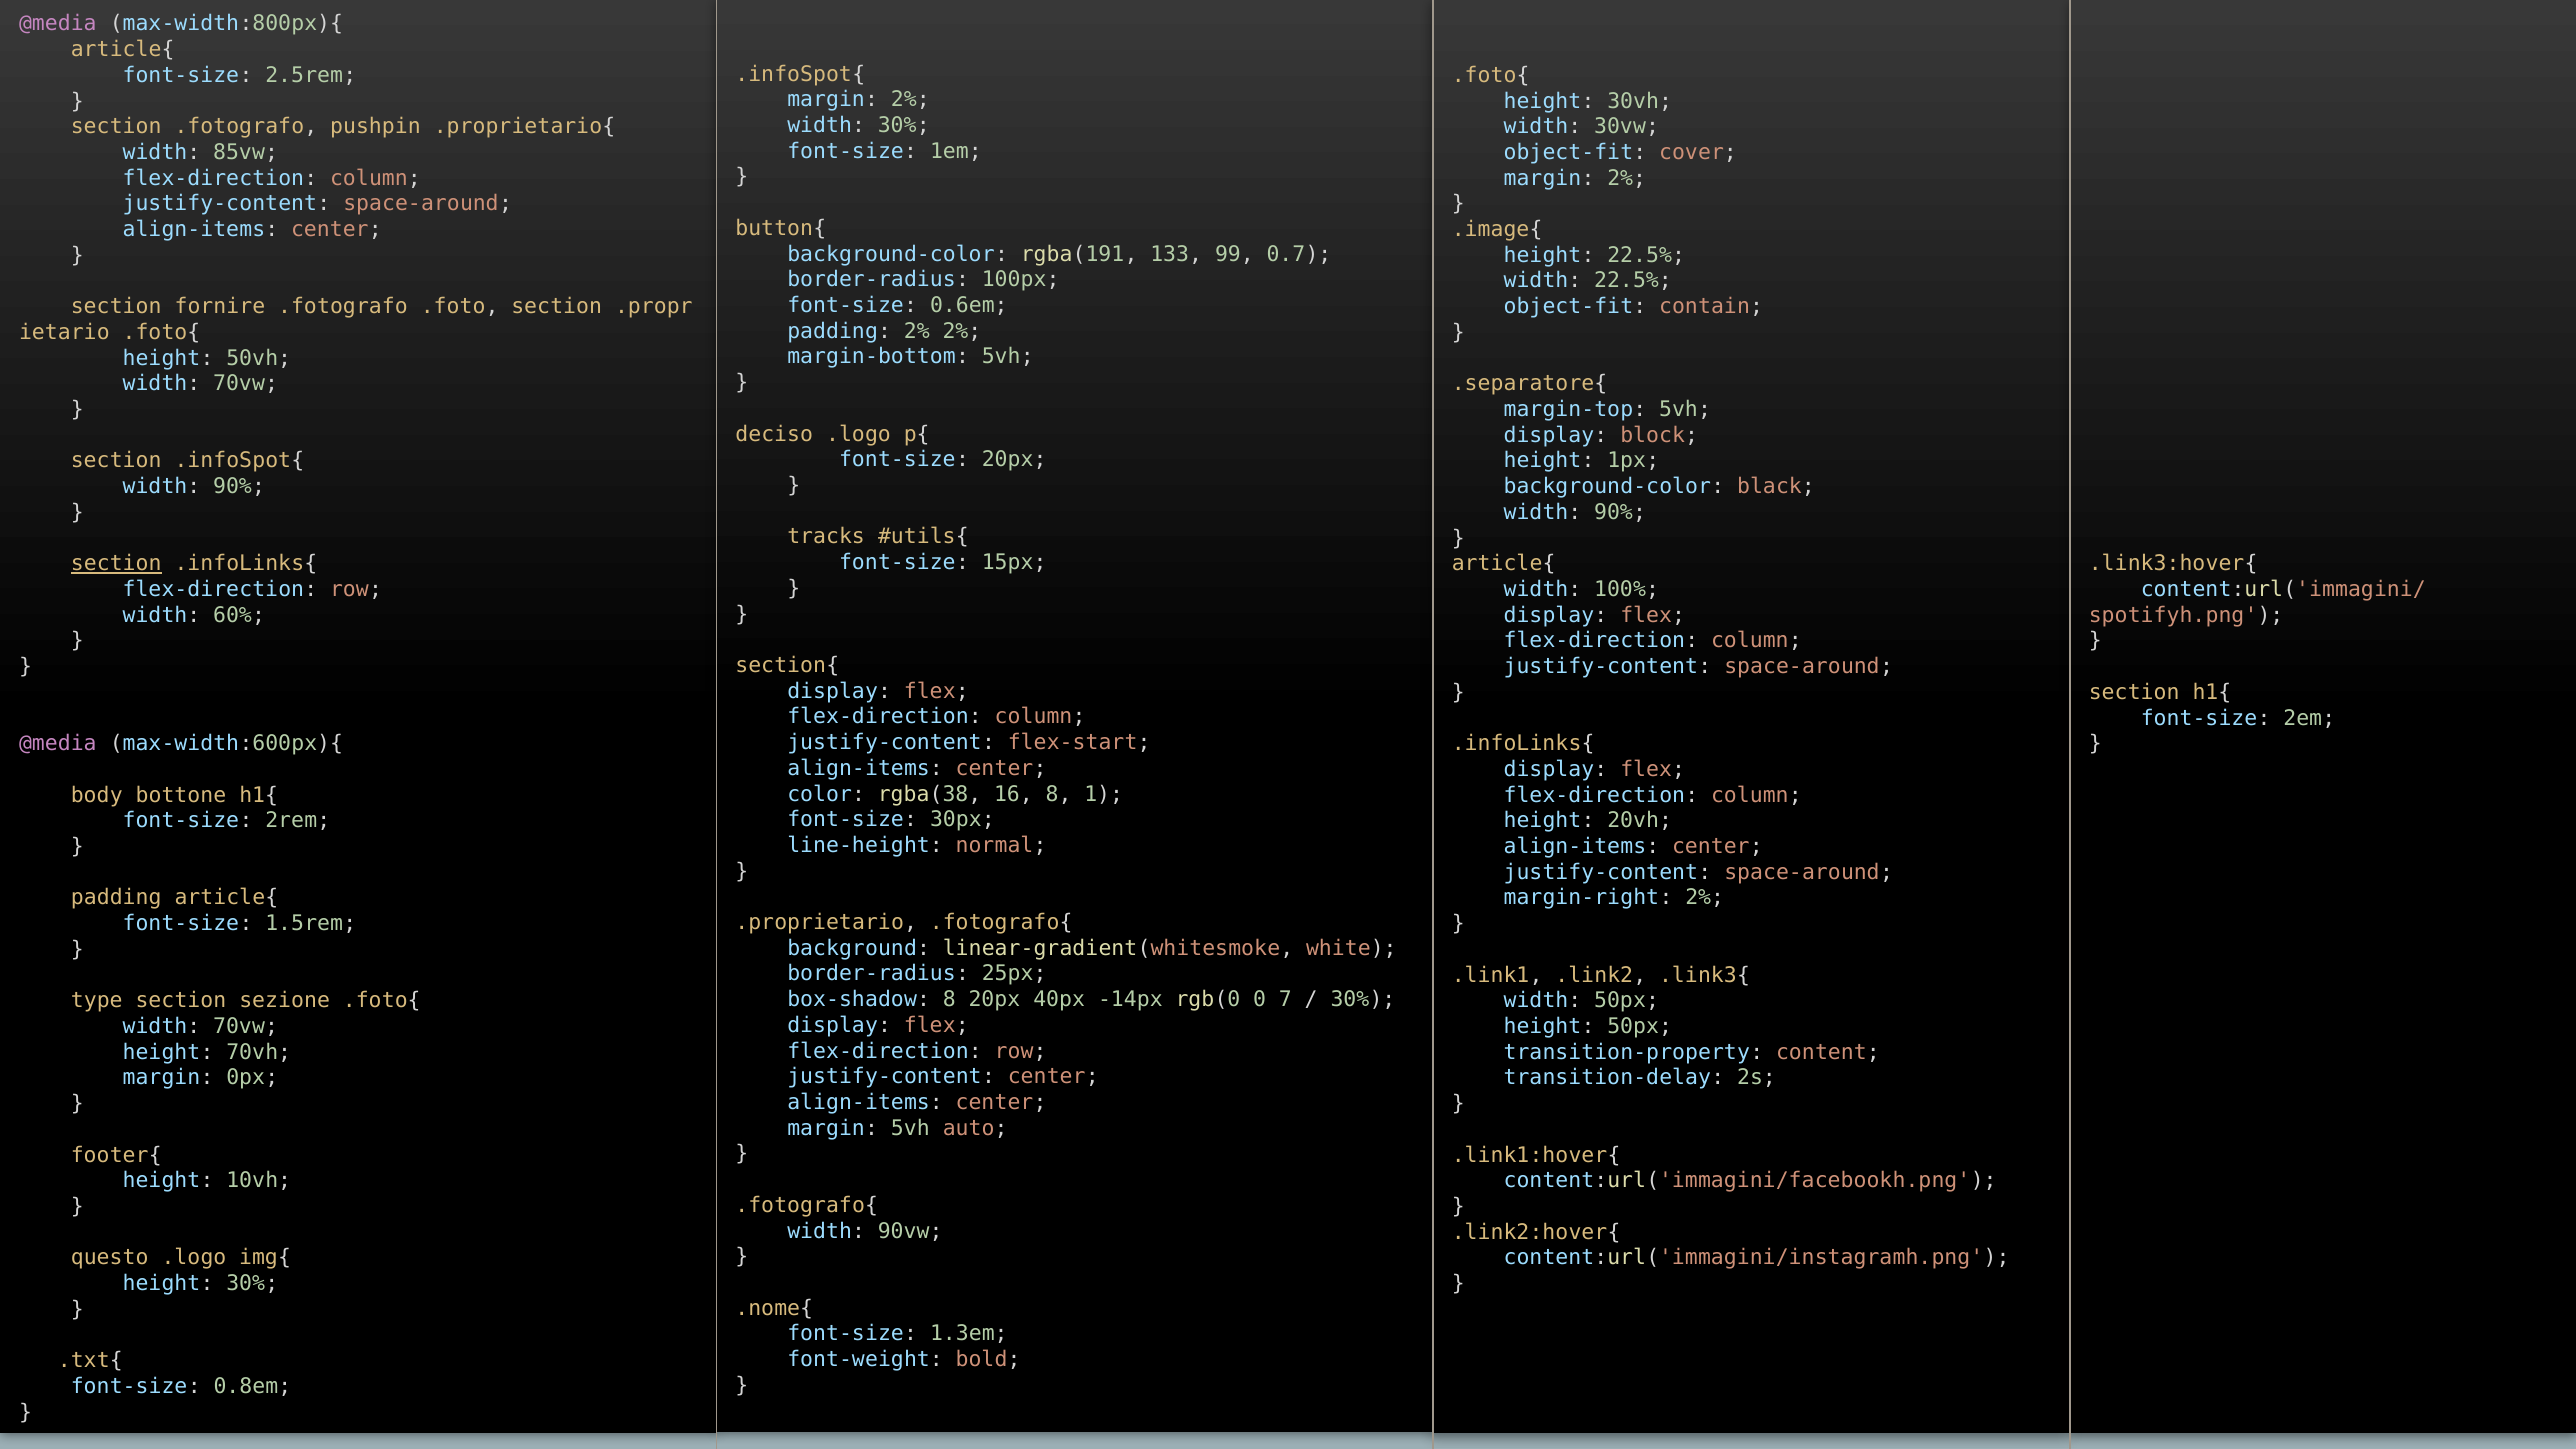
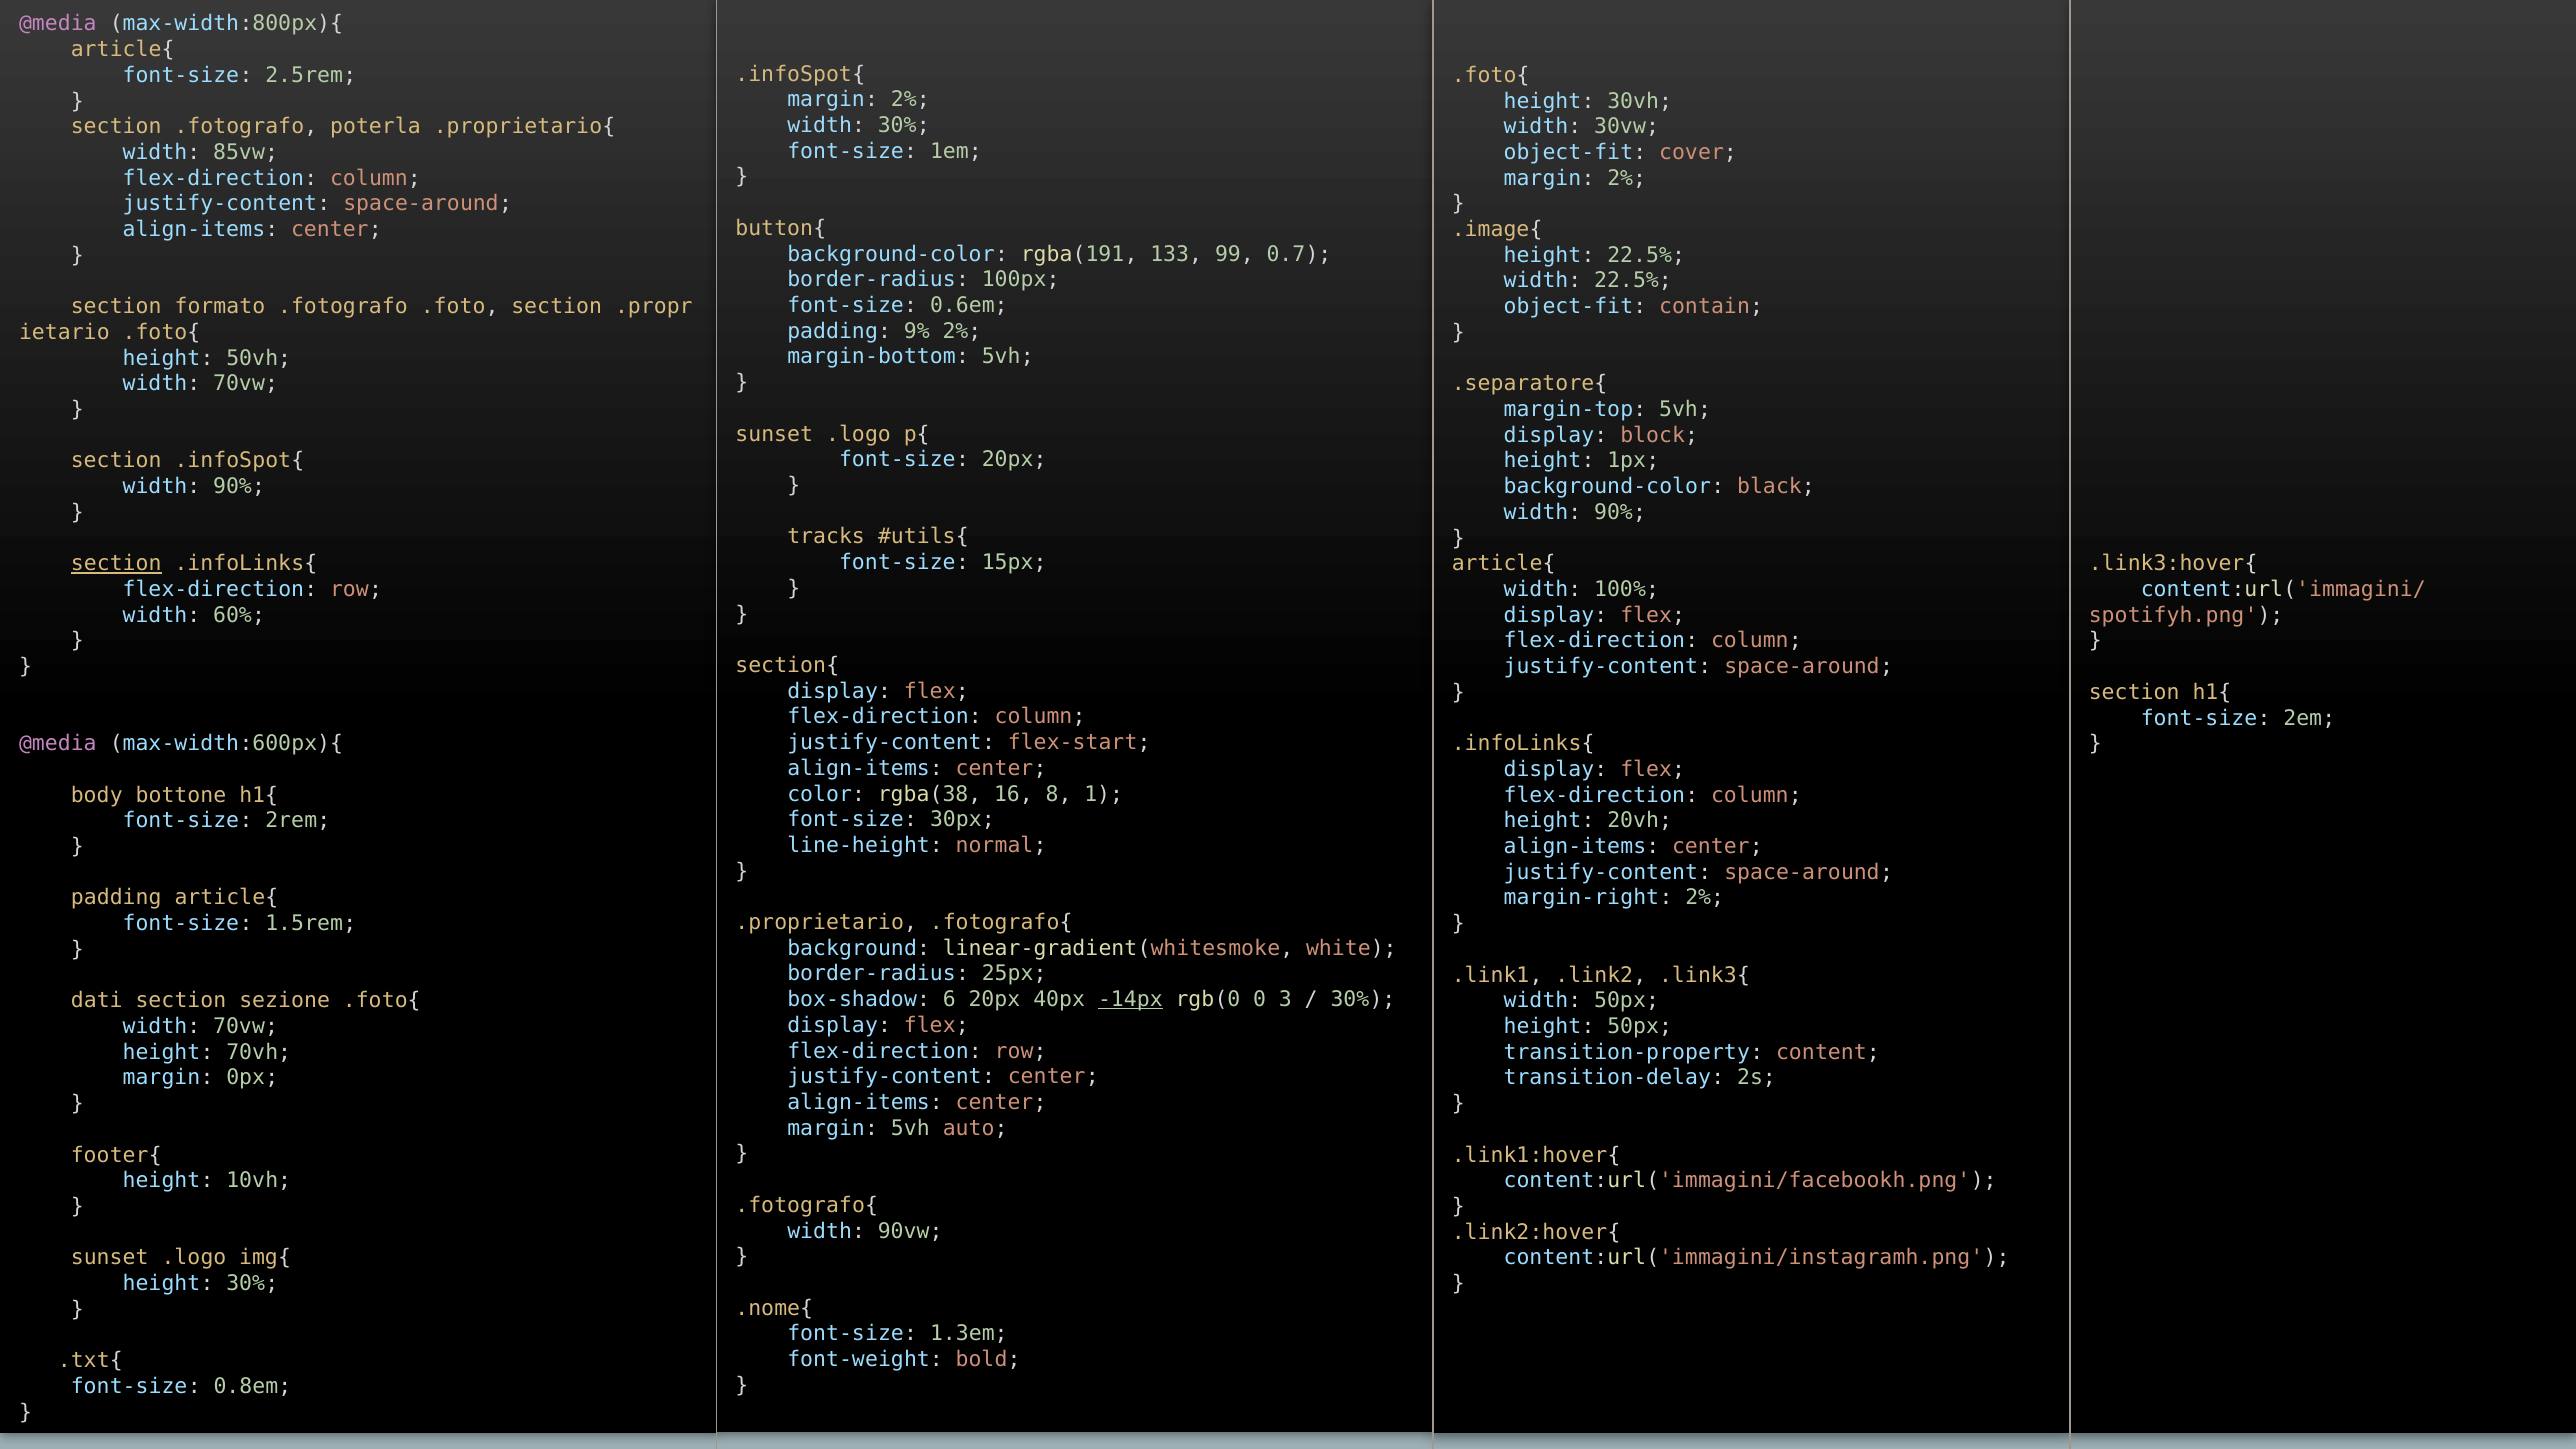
pushpin: pushpin -> poterla (375, 127)
fornire: fornire -> formato (220, 307)
padding 2%: 2% -> 9% (917, 331)
deciso: deciso -> sunset (774, 434)
box-shadow 8: 8 -> 6 (949, 1000)
-14px underline: none -> present (1130, 1000)
7: 7 -> 3 (1285, 1000)
type: type -> dati (97, 1001)
questo: questo -> sunset (110, 1258)
